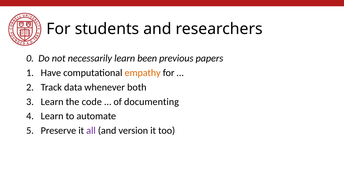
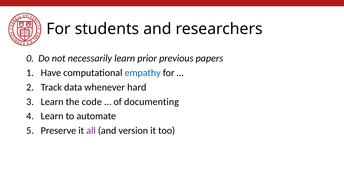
been: been -> prior (147, 58)
empathy colour: orange -> blue (143, 73)
both: both -> hard (137, 87)
